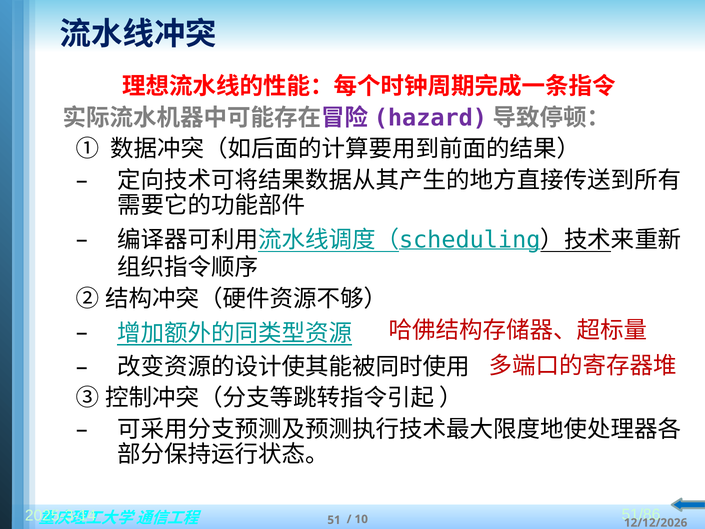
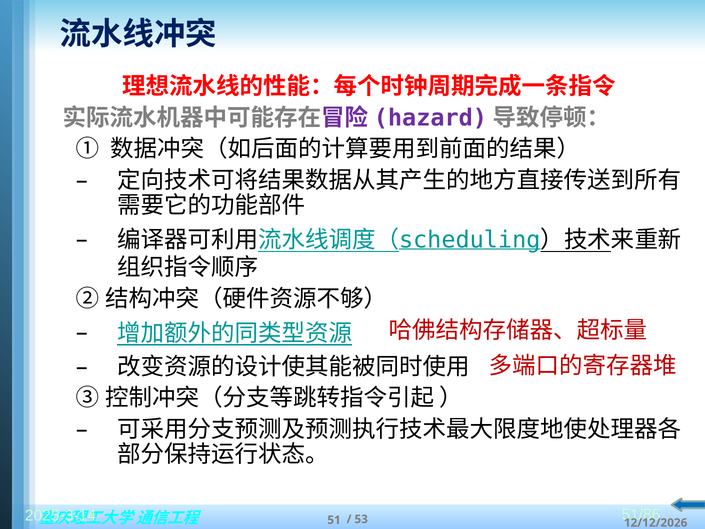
10: 10 -> 53 (361, 519)
